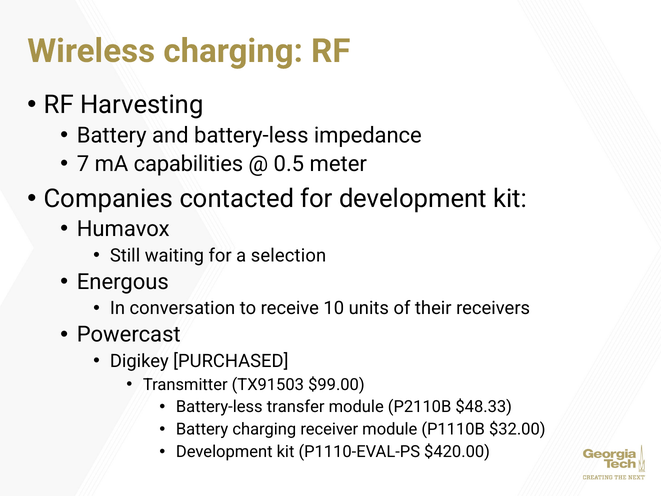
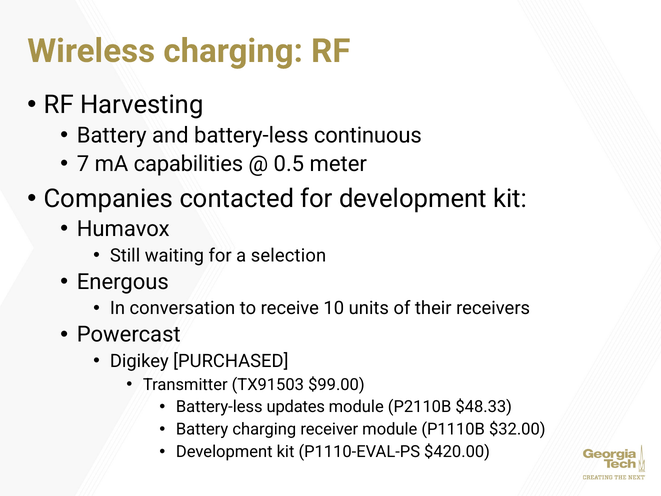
impedance: impedance -> continuous (368, 135)
transfer: transfer -> updates (296, 407)
